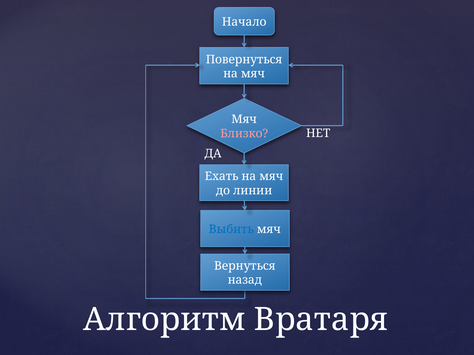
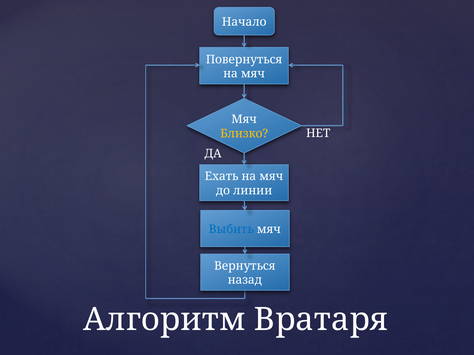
Близко colour: pink -> yellow (244, 134)
